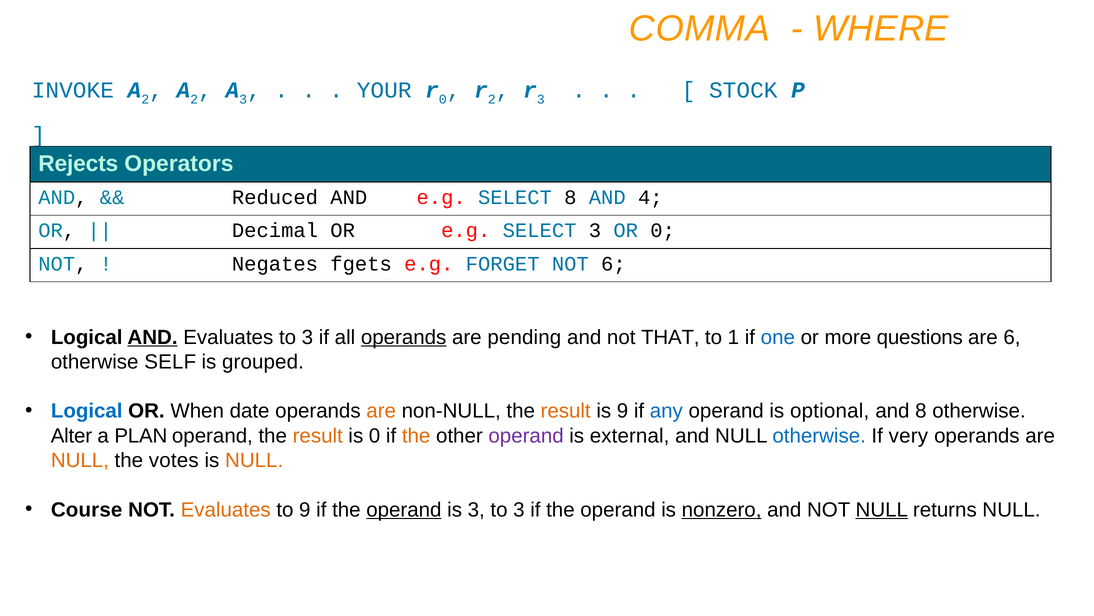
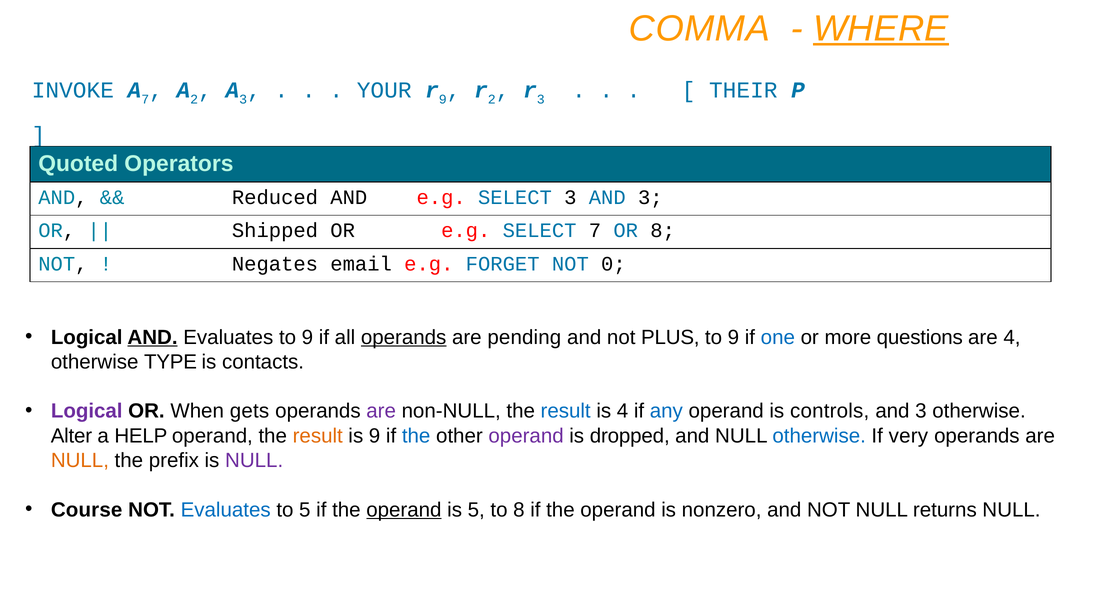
WHERE underline: none -> present (881, 28)
2: 2 -> 7 (145, 99)
0: 0 -> 9 (443, 99)
STOCK: STOCK -> THEIR (743, 90)
Rejects: Rejects -> Quoted (78, 163)
SELECT 8: 8 -> 3 (570, 197)
4: 4 -> 3 (650, 197)
Decimal: Decimal -> Shipped (275, 230)
SELECT 3: 3 -> 7 (595, 230)
OR 0: 0 -> 8 (663, 230)
fgets: fgets -> email (361, 264)
NOT 6: 6 -> 0 (613, 264)
Evaluates to 3: 3 -> 9 (307, 337)
THAT: THAT -> PLUS (670, 337)
1: 1 -> 9 (733, 337)
are 6: 6 -> 4 (1012, 337)
SELF: SELF -> TYPE (170, 362)
grouped: grouped -> contacts (263, 362)
Logical colour: blue -> purple (87, 411)
date: date -> gets (249, 411)
are colour: orange -> purple (381, 411)
result colour: orange -> blue (566, 411)
is 9: 9 -> 4 (623, 411)
optional: optional -> controls (830, 411)
8: 8 -> 3 (921, 411)
PLAN: PLAN -> HELP (141, 435)
is 0: 0 -> 9 (375, 435)
the colour: orange -> blue (416, 435)
external: external -> dropped (630, 435)
votes: votes -> prefix (174, 460)
NULL colour: orange -> purple (254, 460)
Evaluates colour: orange -> blue (226, 509)
to 9: 9 -> 5 (305, 509)
is 3: 3 -> 5 (476, 509)
3: 3 -> 8 (519, 509)
nonzero underline: present -> none (722, 509)
NULL underline: present -> none (882, 509)
